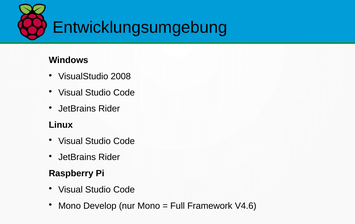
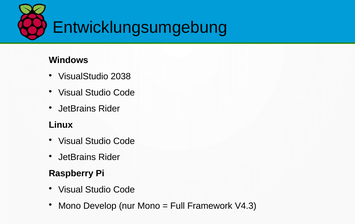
2008: 2008 -> 2038 (121, 76)
V4.6: V4.6 -> V4.3 (246, 205)
